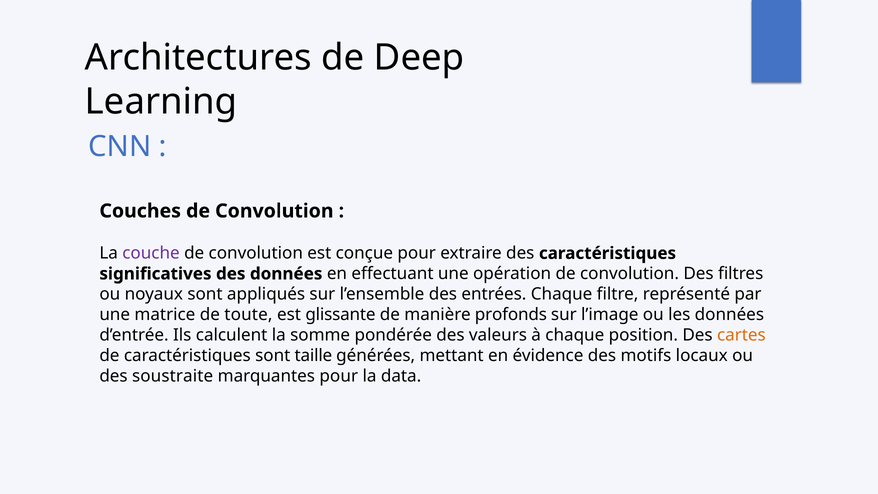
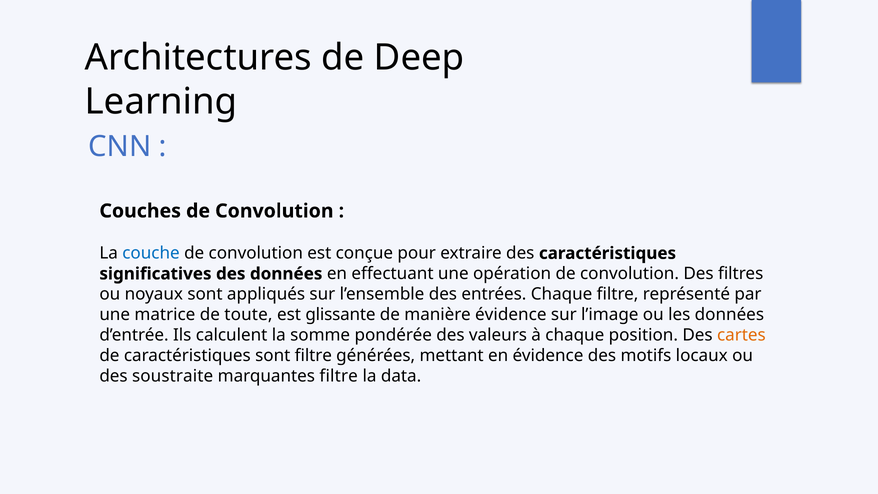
couche colour: purple -> blue (151, 253)
manière profonds: profonds -> évidence (511, 315)
sont taille: taille -> filtre (313, 356)
marquantes pour: pour -> filtre (339, 376)
